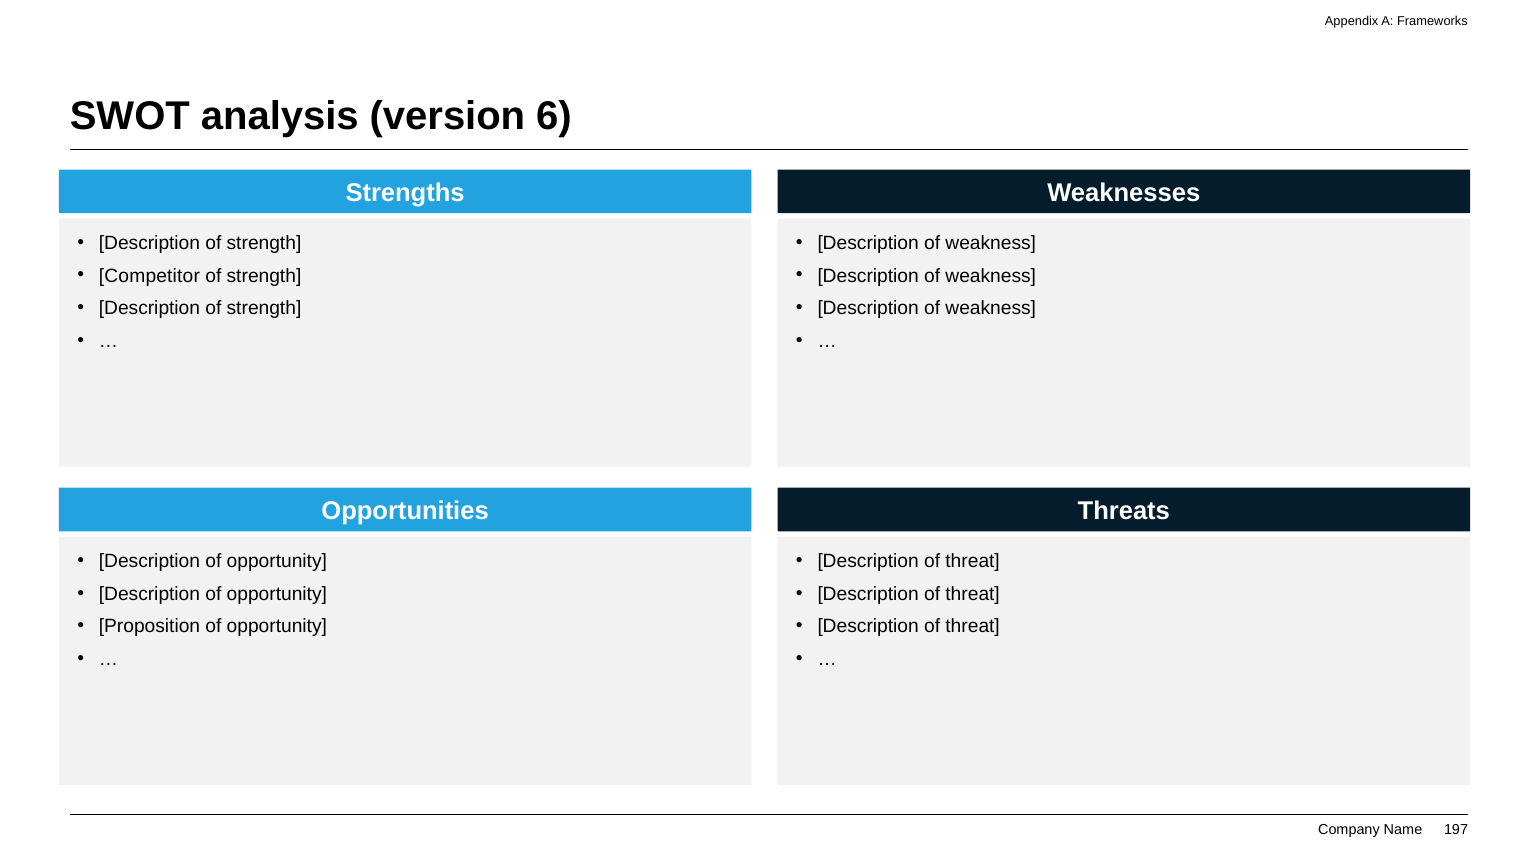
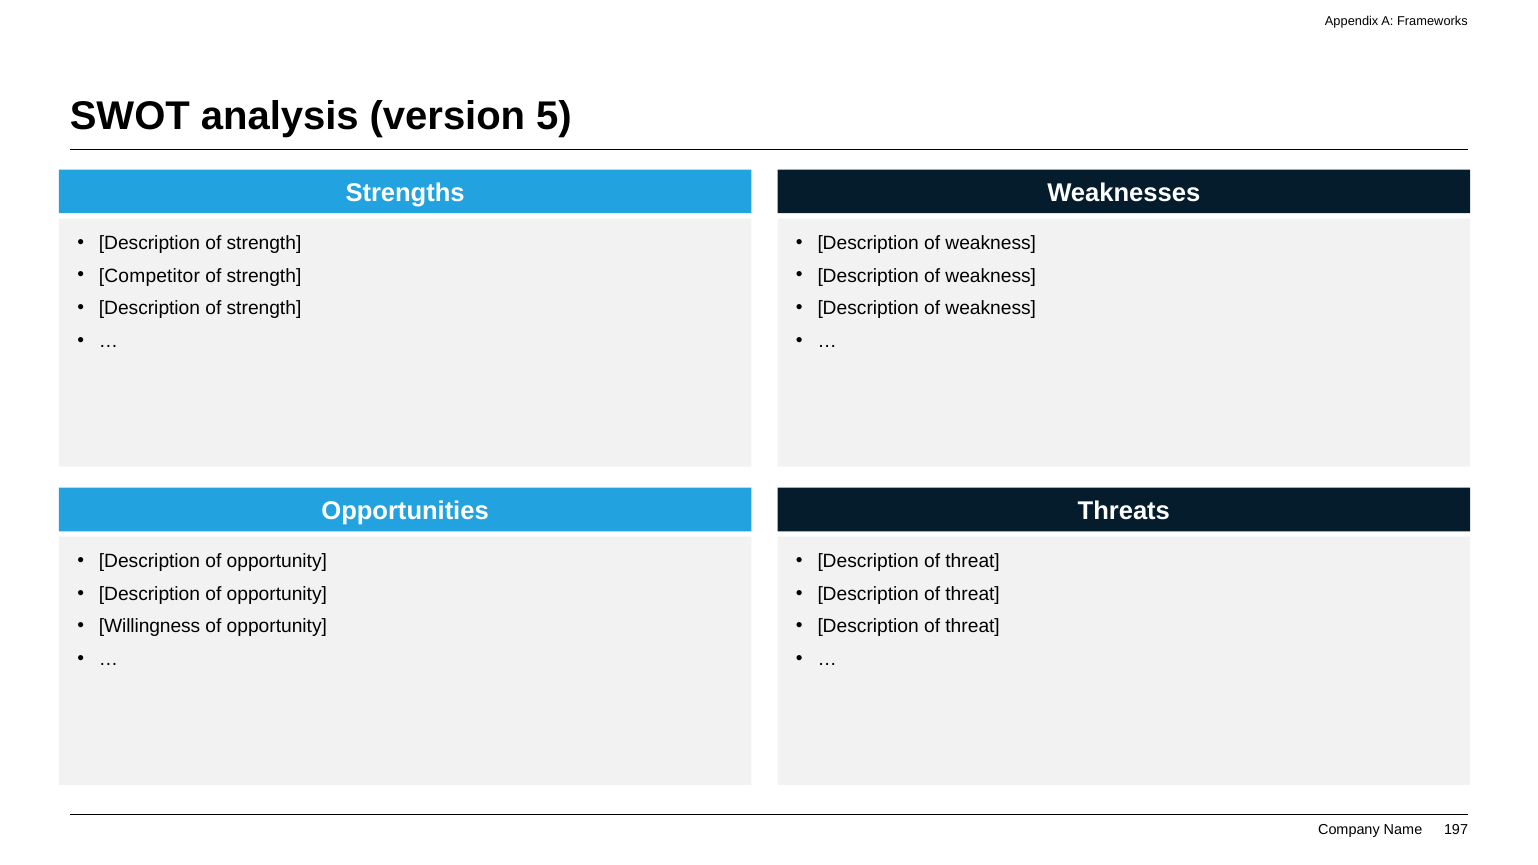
6: 6 -> 5 (554, 116)
Proposition: Proposition -> Willingness (150, 627)
